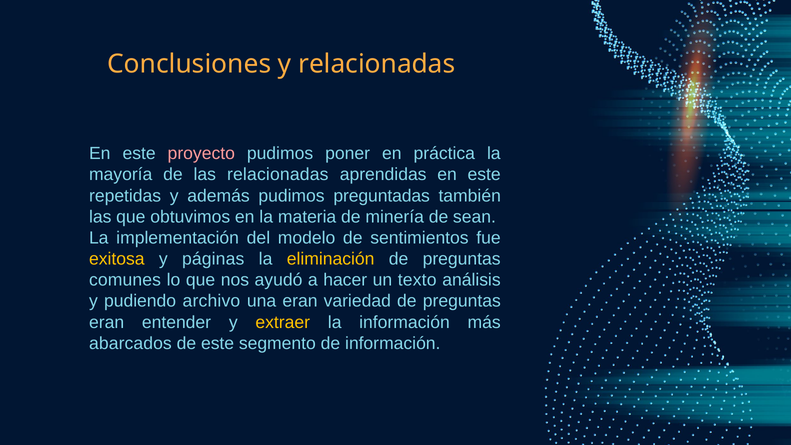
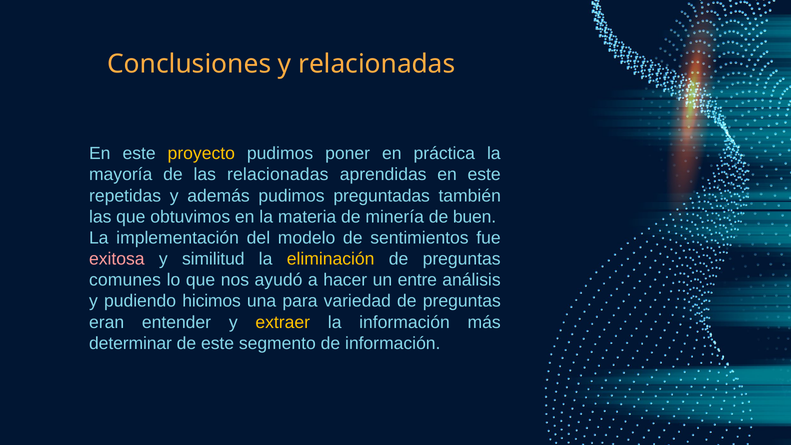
proyecto colour: pink -> yellow (201, 154)
sean: sean -> buen (475, 217)
exitosa colour: yellow -> pink (117, 259)
páginas: páginas -> similitud (213, 259)
texto: texto -> entre (417, 280)
archivo: archivo -> hicimos (212, 301)
una eran: eran -> para (300, 301)
abarcados: abarcados -> determinar (131, 343)
